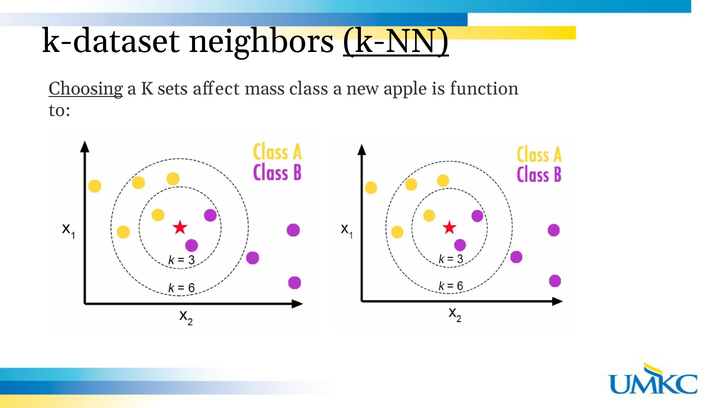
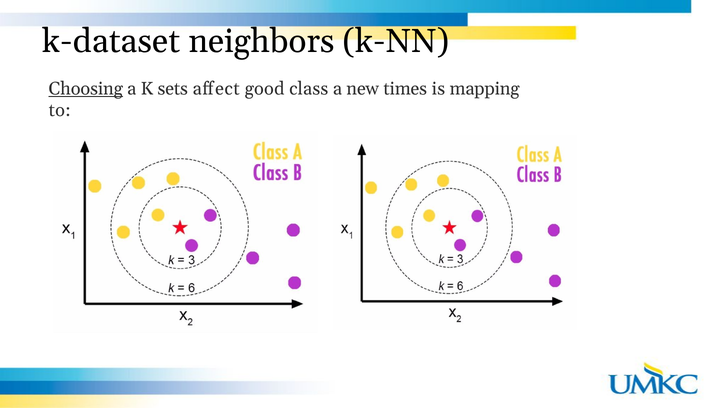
k-NN underline: present -> none (396, 41)
mass: mass -> good (265, 89)
apple: apple -> times (405, 89)
function: function -> mapping (485, 89)
